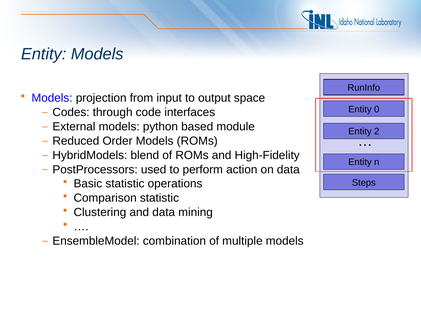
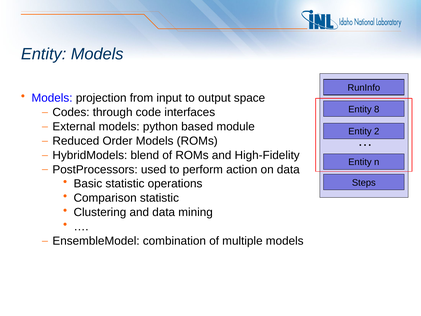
0: 0 -> 8 (377, 109)
